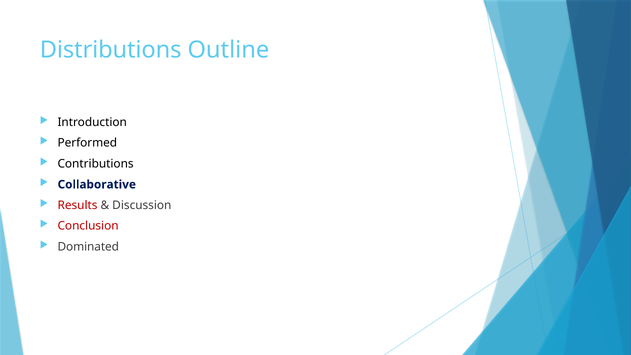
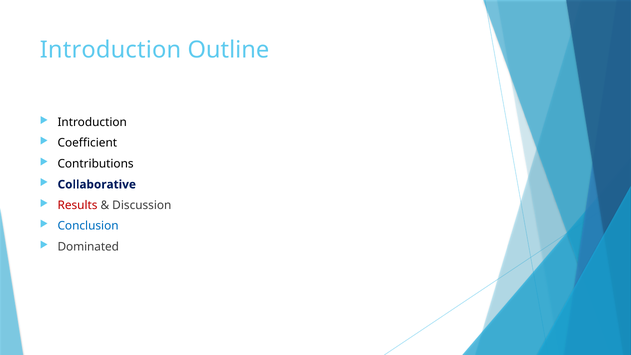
Distributions: Distributions -> Introduction (110, 50)
Performed: Performed -> Coefficient (87, 143)
Conclusion colour: red -> blue (88, 226)
